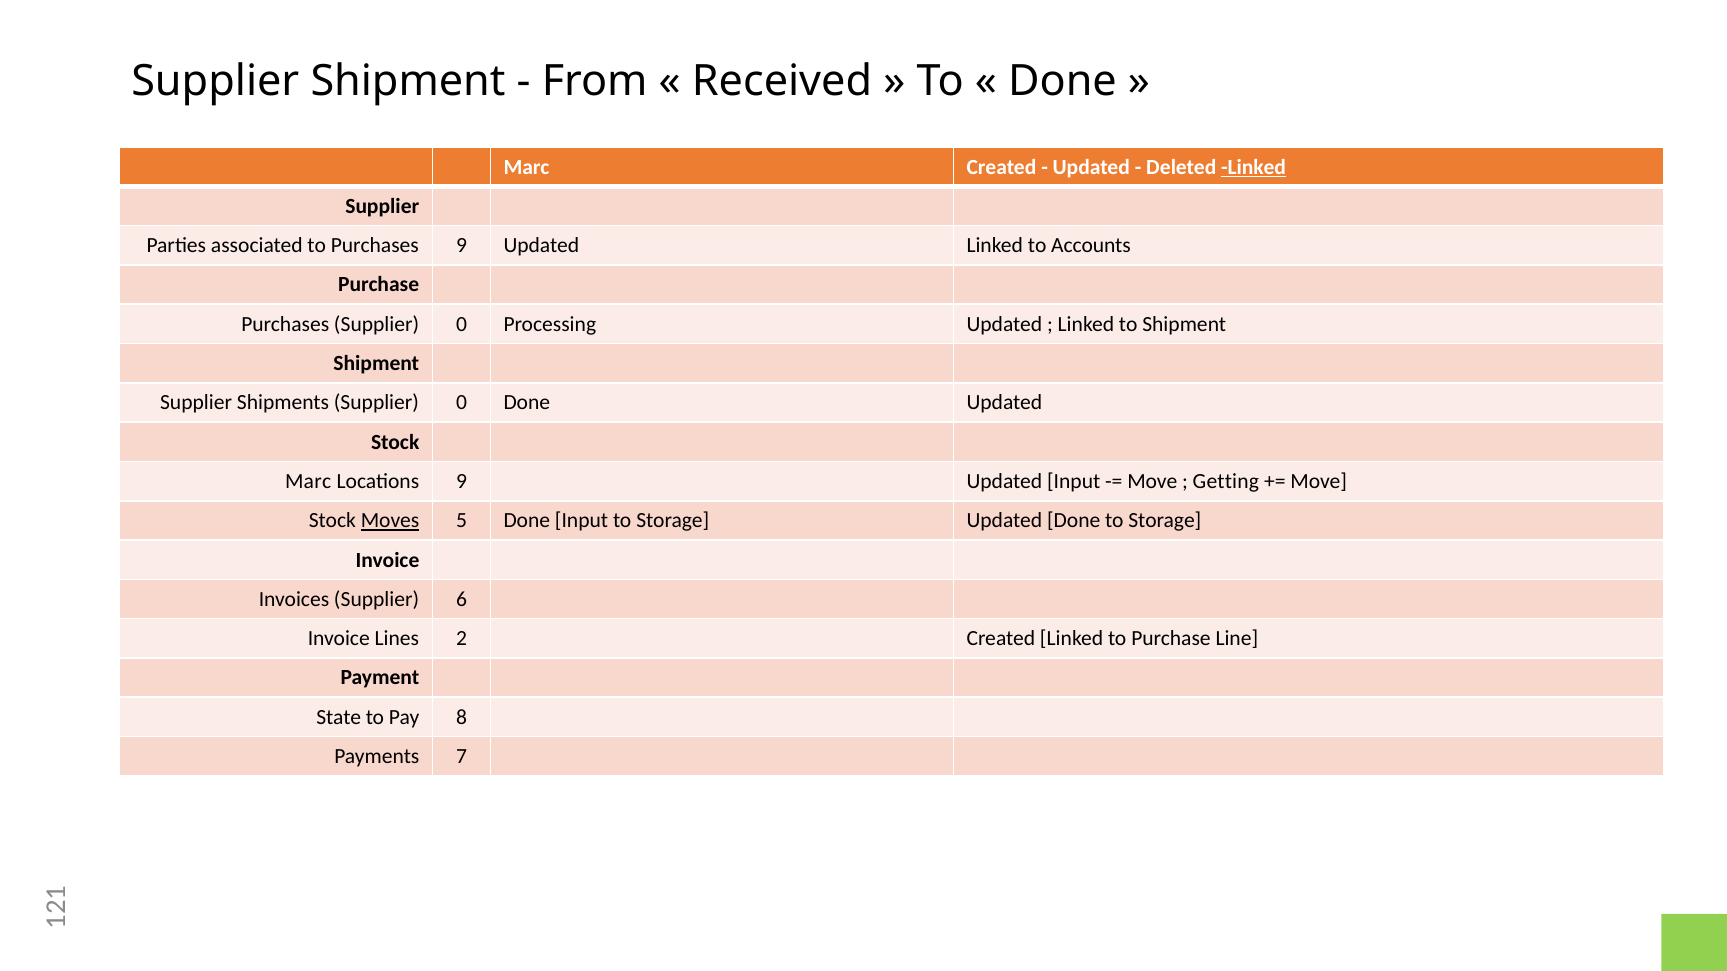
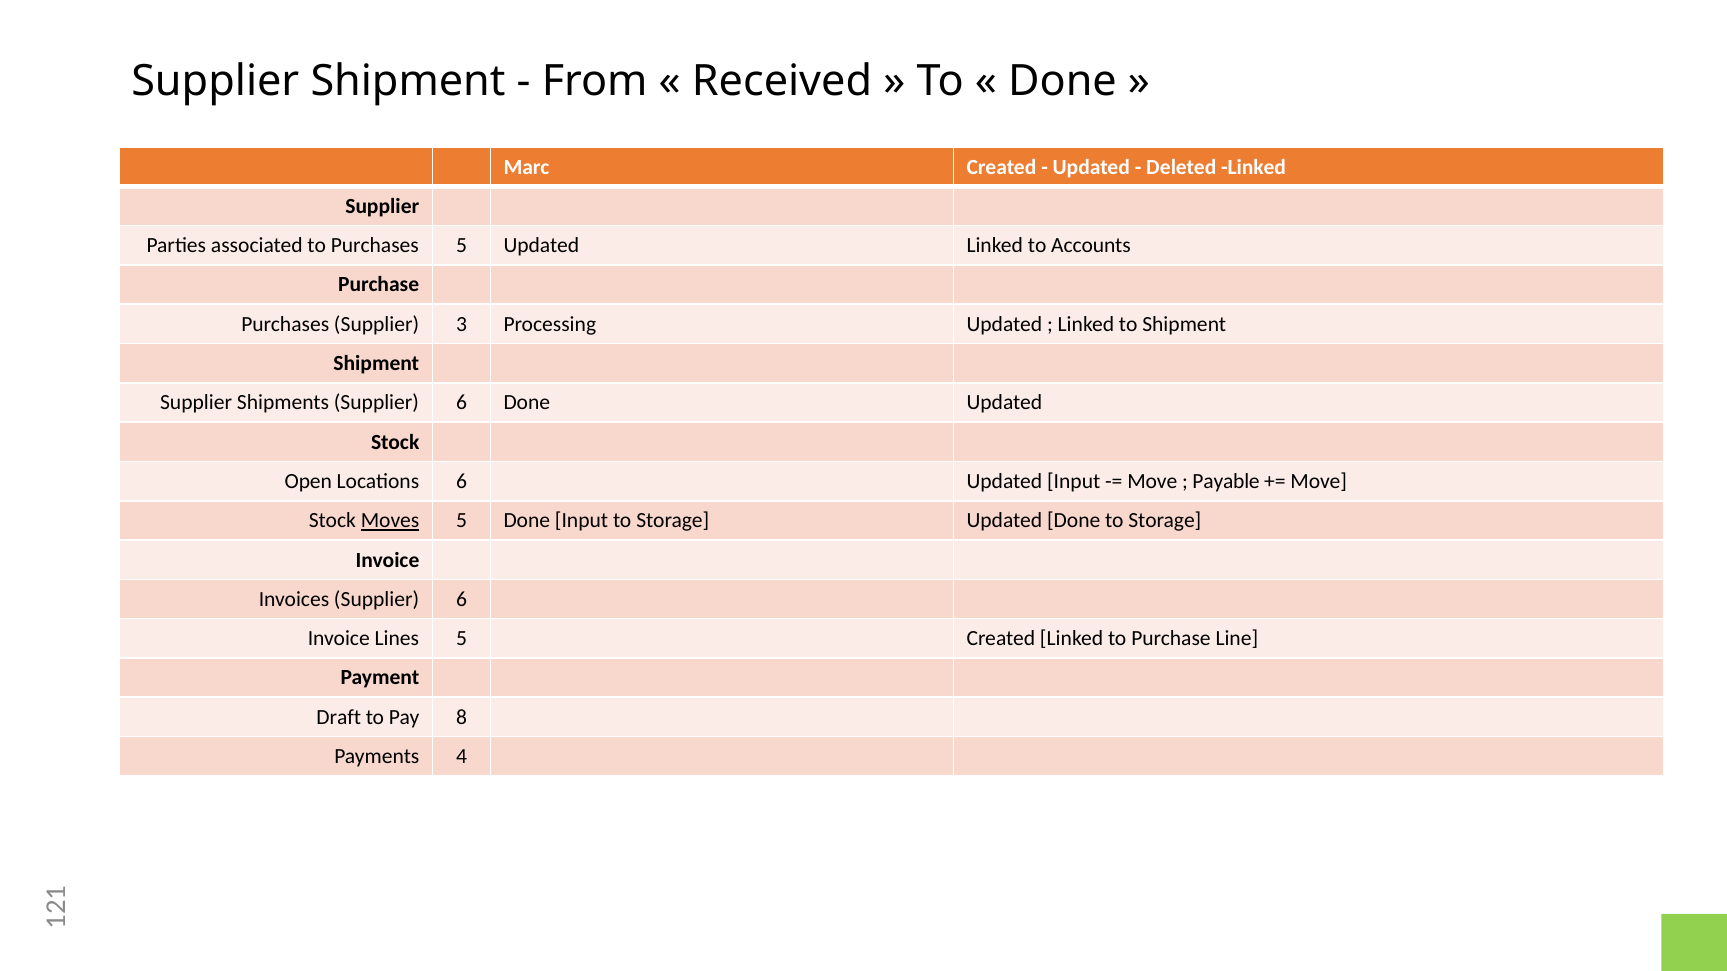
Linked underline: present -> none (1254, 167)
Purchases 9: 9 -> 5 (462, 246)
Purchases Supplier 0: 0 -> 3 (462, 324)
Shipments Supplier 0: 0 -> 6 (462, 403)
Marc: Marc -> Open (308, 482)
Locations 9: 9 -> 6 (462, 482)
Getting: Getting -> Payable (1226, 482)
Lines 2: 2 -> 5 (462, 639)
State: State -> Draft (339, 717)
7: 7 -> 4 (462, 757)
